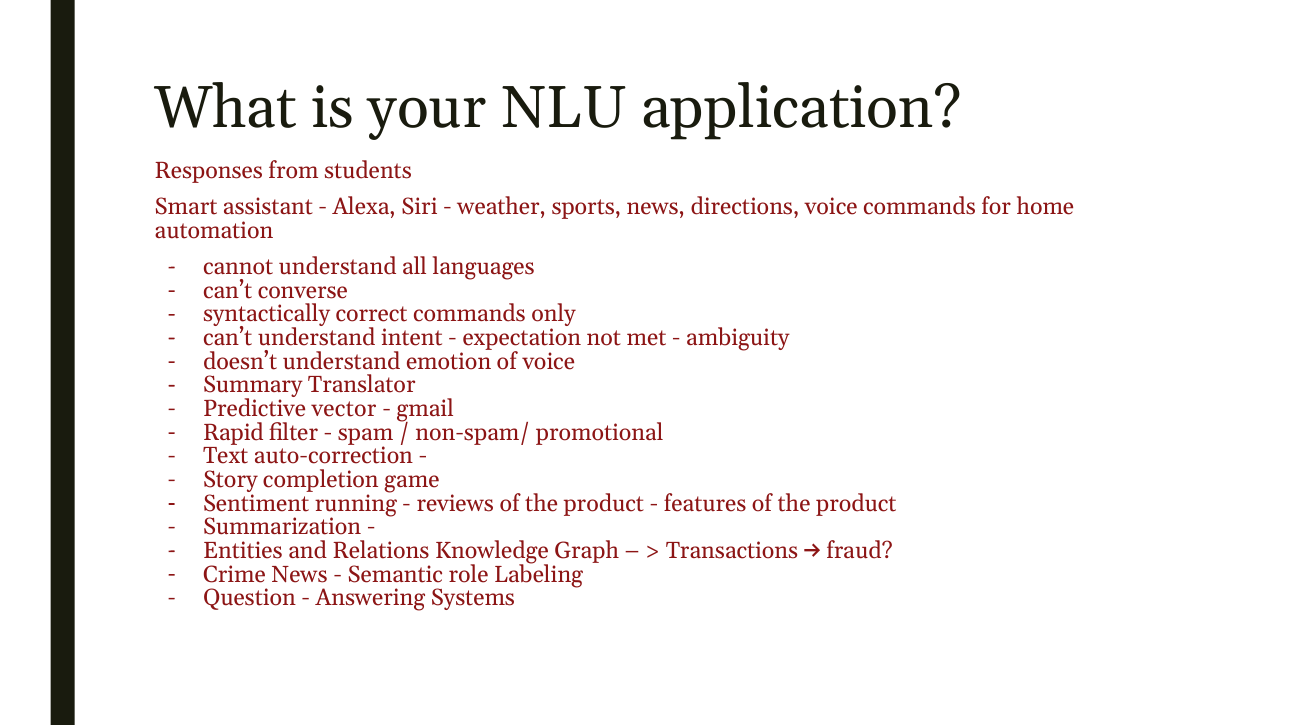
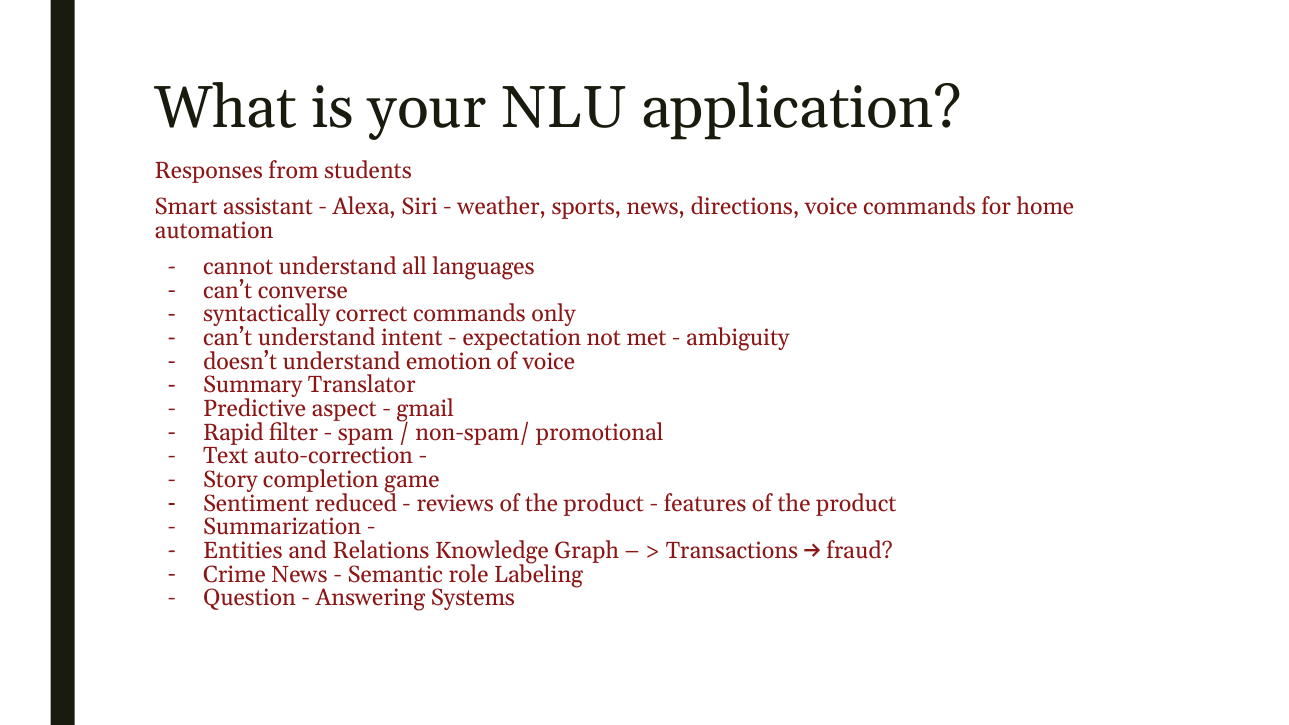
vector: vector -> aspect (344, 409)
running: running -> reduced (356, 503)
